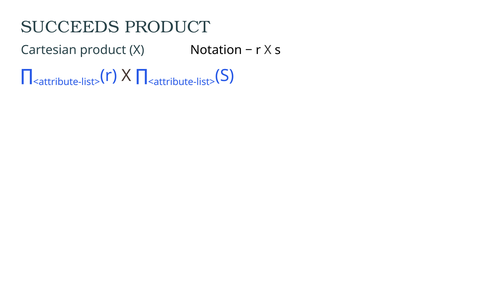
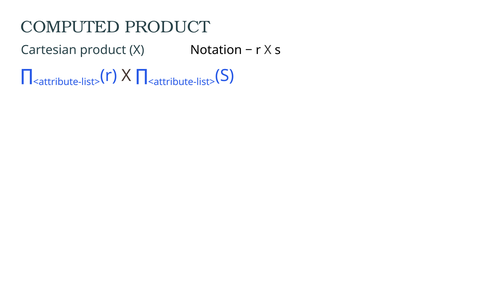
SUCCEEDS: SUCCEEDS -> COMPUTED (70, 27)
